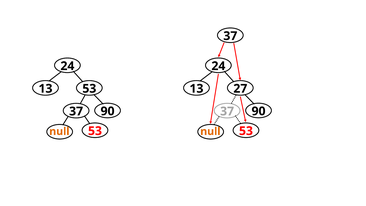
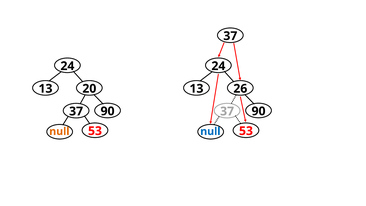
13 53: 53 -> 20 (89, 89)
27: 27 -> 26 (240, 89)
null colour: orange -> blue (210, 131)
